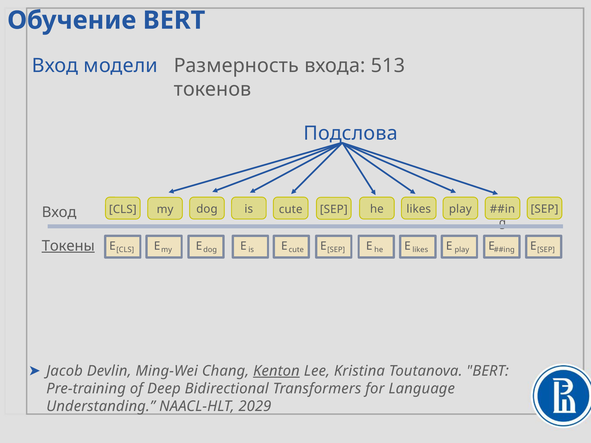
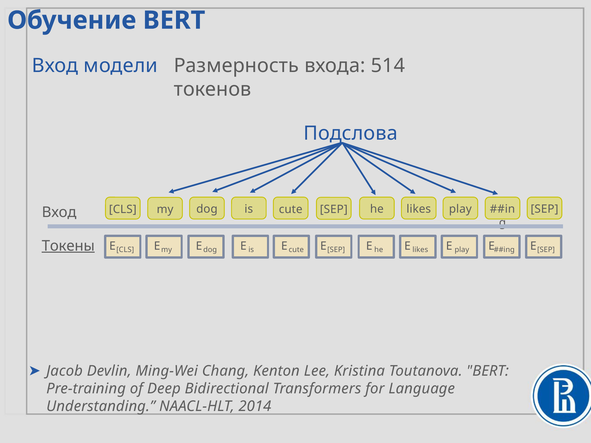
513: 513 -> 514 (388, 66)
Kenton underline: present -> none (276, 371)
2029: 2029 -> 2014 (255, 406)
